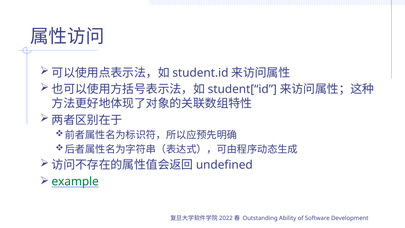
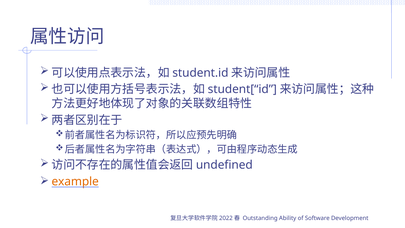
example colour: green -> orange (75, 181)
